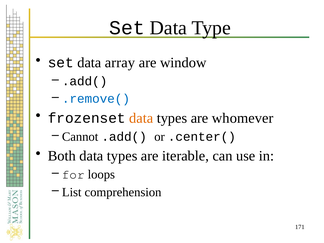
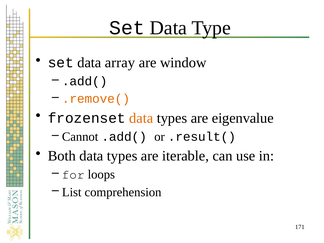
.remove( colour: blue -> orange (96, 99)
whomever: whomever -> eigenvalue (243, 118)
.center(: .center( -> .result( (202, 137)
